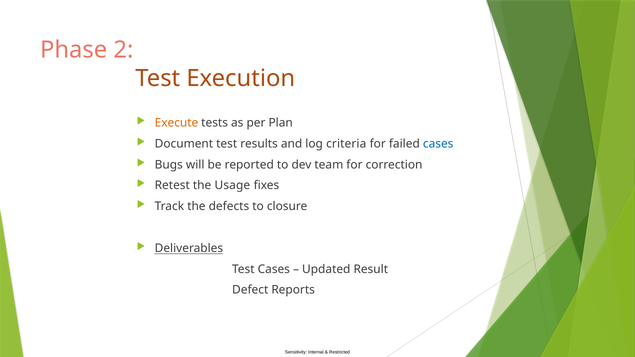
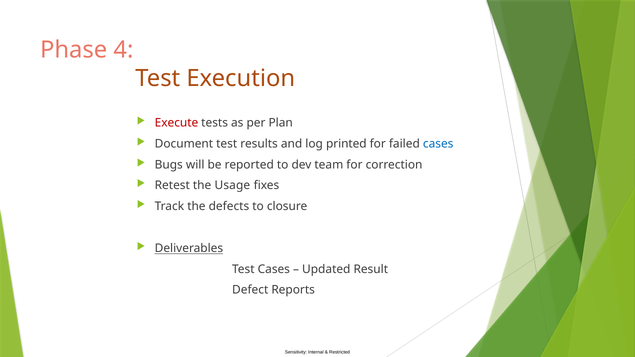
2: 2 -> 4 (123, 50)
Execute colour: orange -> red (176, 123)
criteria: criteria -> printed (346, 144)
